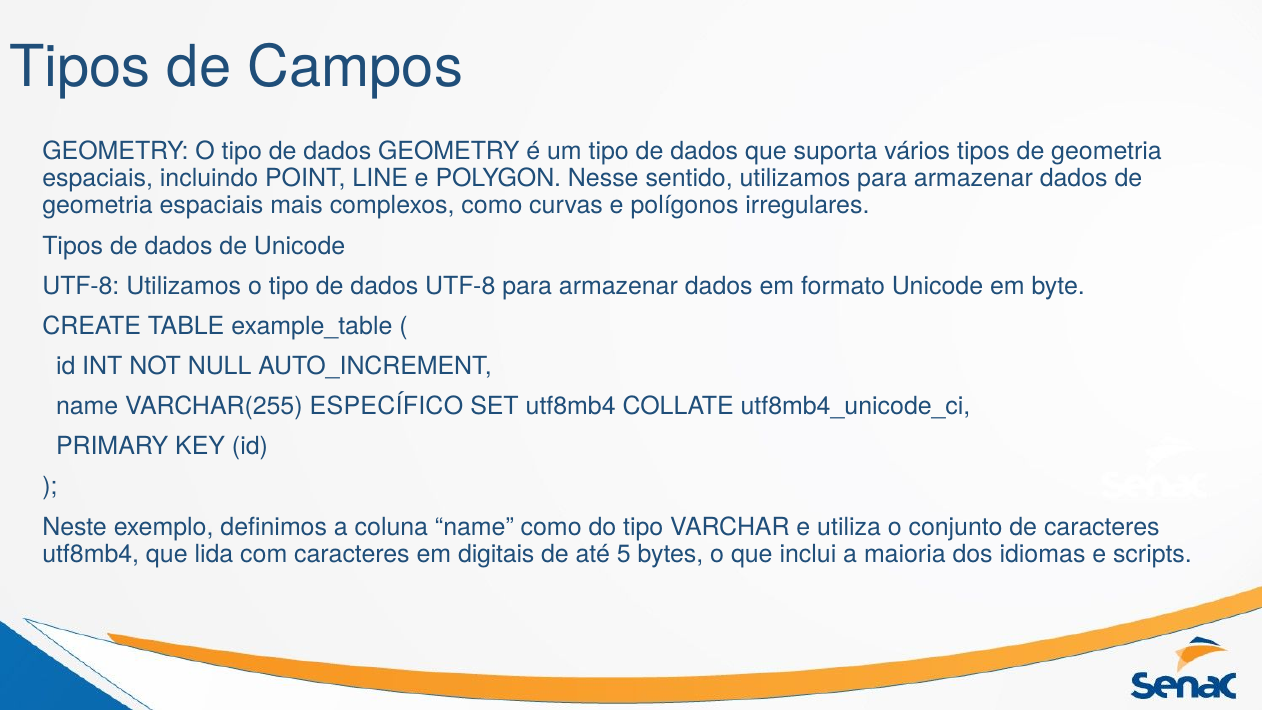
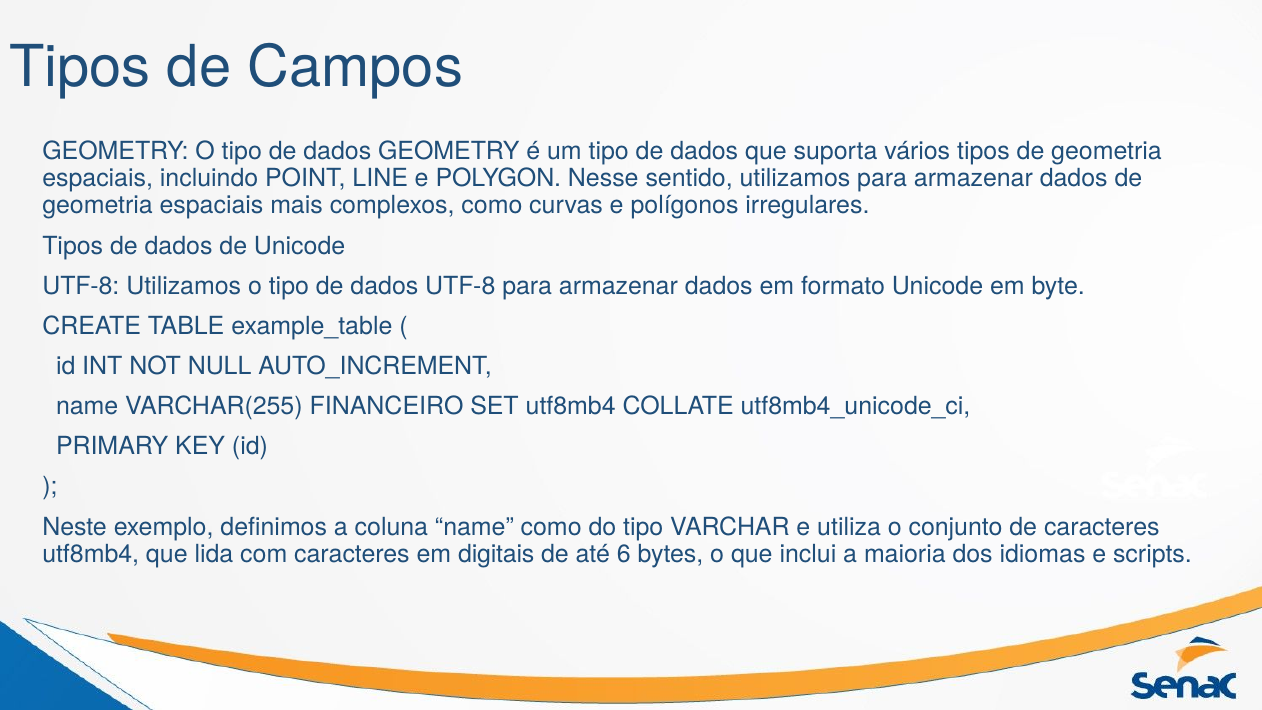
ESPECÍFICO: ESPECÍFICO -> FINANCEIRO (387, 406)
5: 5 -> 6 (624, 554)
